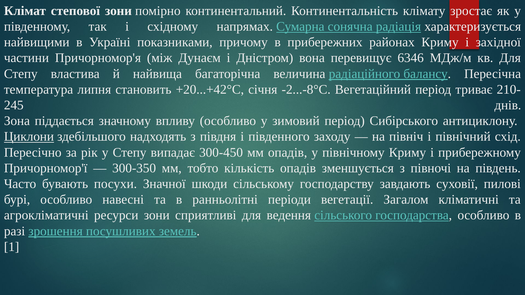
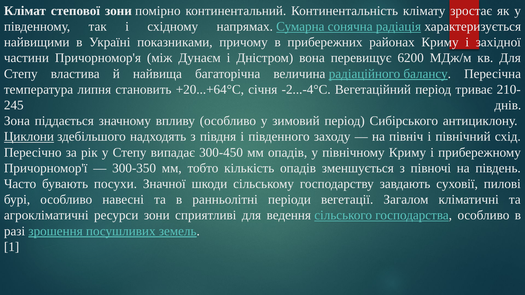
6346: 6346 -> 6200 (411, 58)
+20...+42°С: +20...+42°С -> +20...+64°С (210, 90)
-2...-8°С: -2...-8°С -> -2...-4°С (306, 90)
